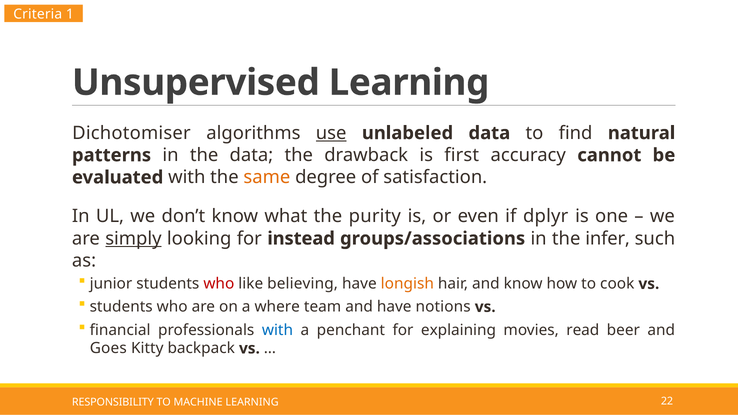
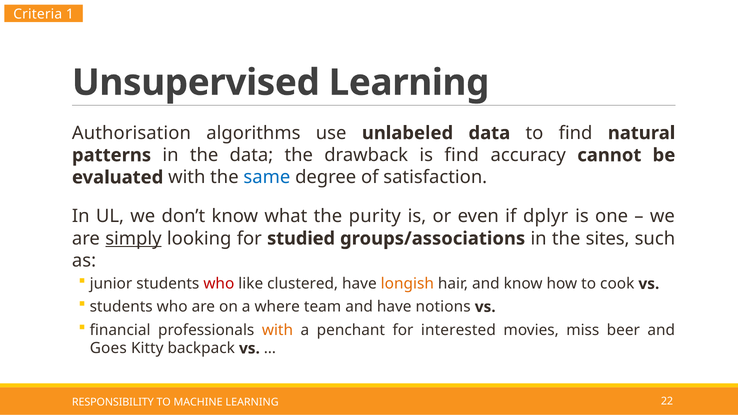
Dichotomiser: Dichotomiser -> Authorisation (131, 133)
use underline: present -> none (331, 133)
is first: first -> find (462, 155)
same colour: orange -> blue (267, 177)
instead: instead -> studied (301, 239)
infer: infer -> sites (608, 239)
believing: believing -> clustered (303, 284)
with colour: blue -> orange (277, 330)
explaining: explaining -> interested (458, 330)
read: read -> miss (583, 330)
